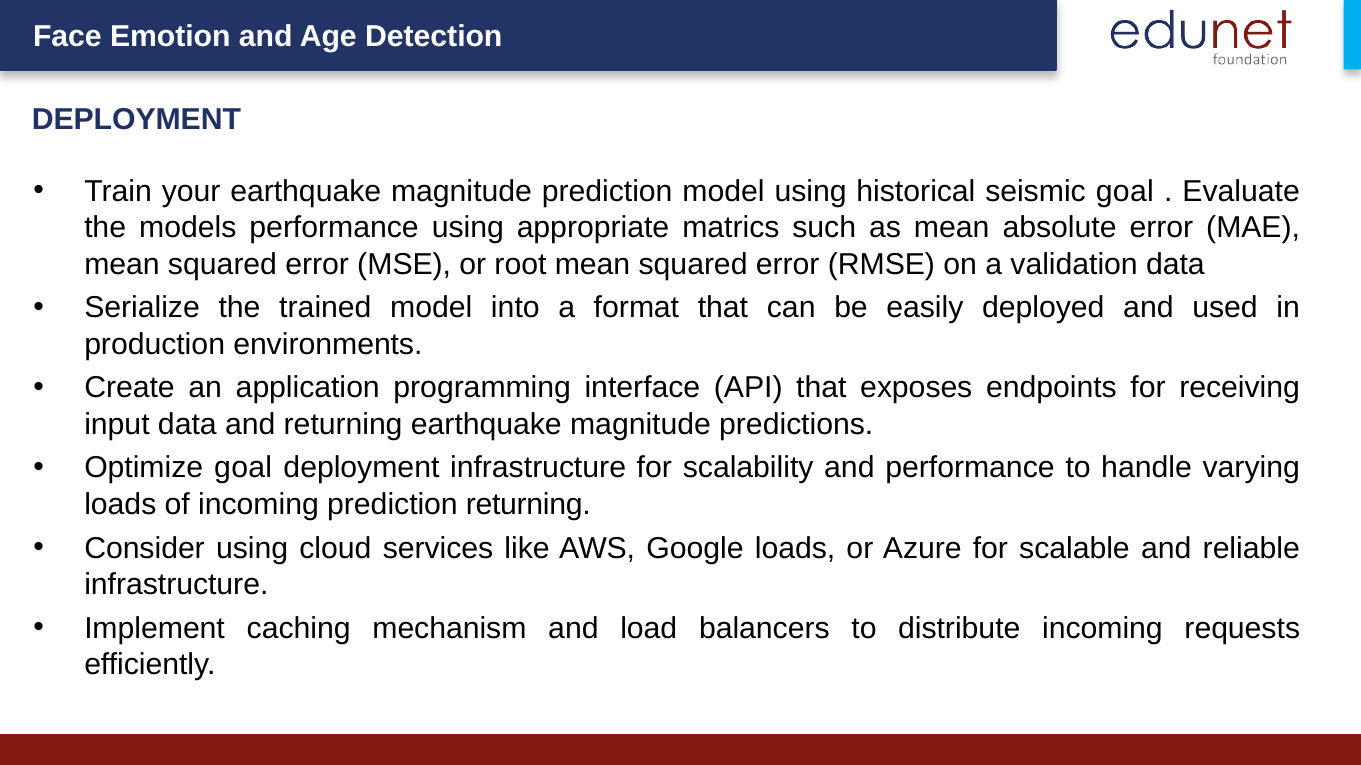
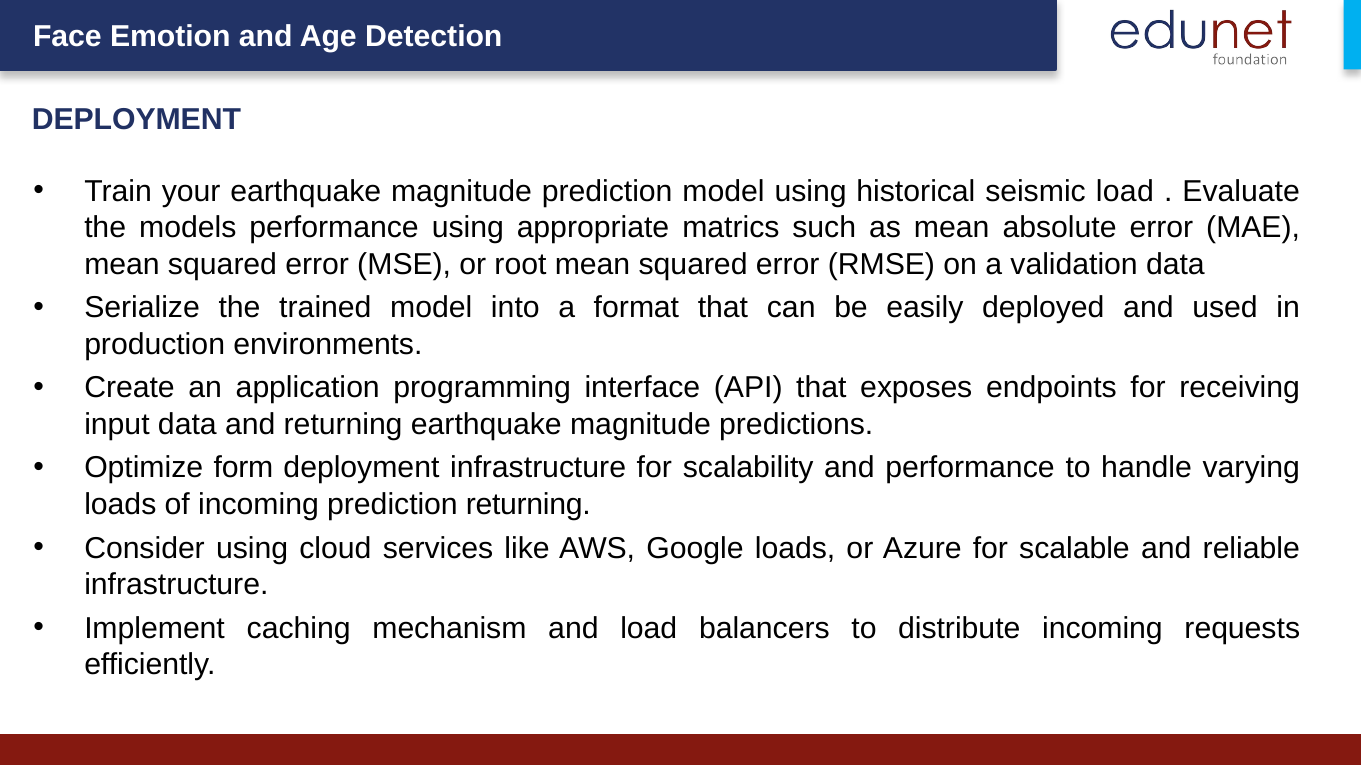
seismic goal: goal -> load (1125, 192)
Optimize goal: goal -> form (243, 468)
